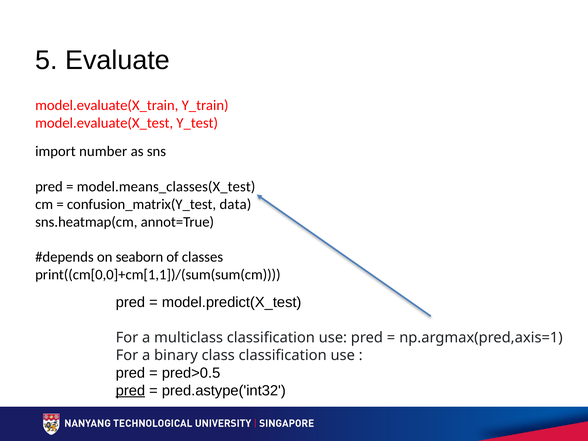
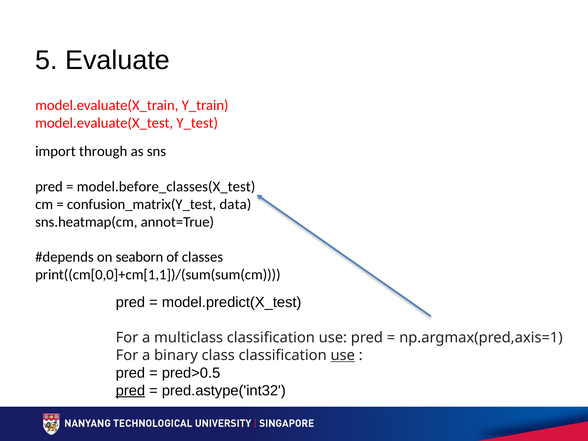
number: number -> through (103, 151)
model.means_classes(X_test: model.means_classes(X_test -> model.before_classes(X_test (166, 187)
use underline: none -> present (343, 355)
